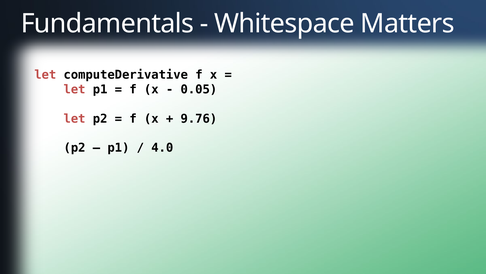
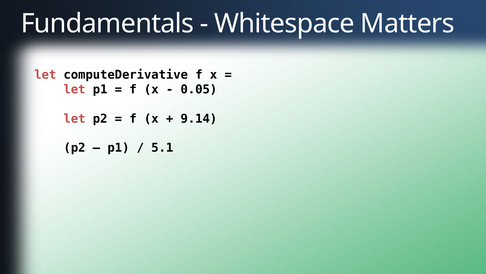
9.76: 9.76 -> 9.14 (199, 119)
4.0: 4.0 -> 5.1 (162, 148)
